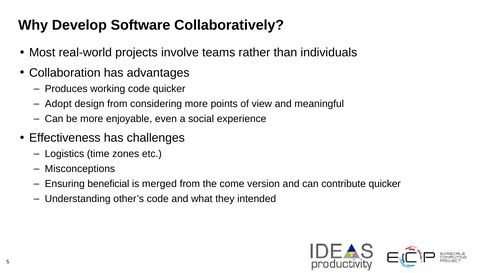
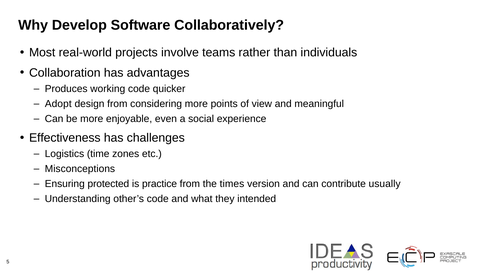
beneficial: beneficial -> protected (108, 184)
merged: merged -> practice (160, 184)
come: come -> times (232, 184)
contribute quicker: quicker -> usually (385, 184)
